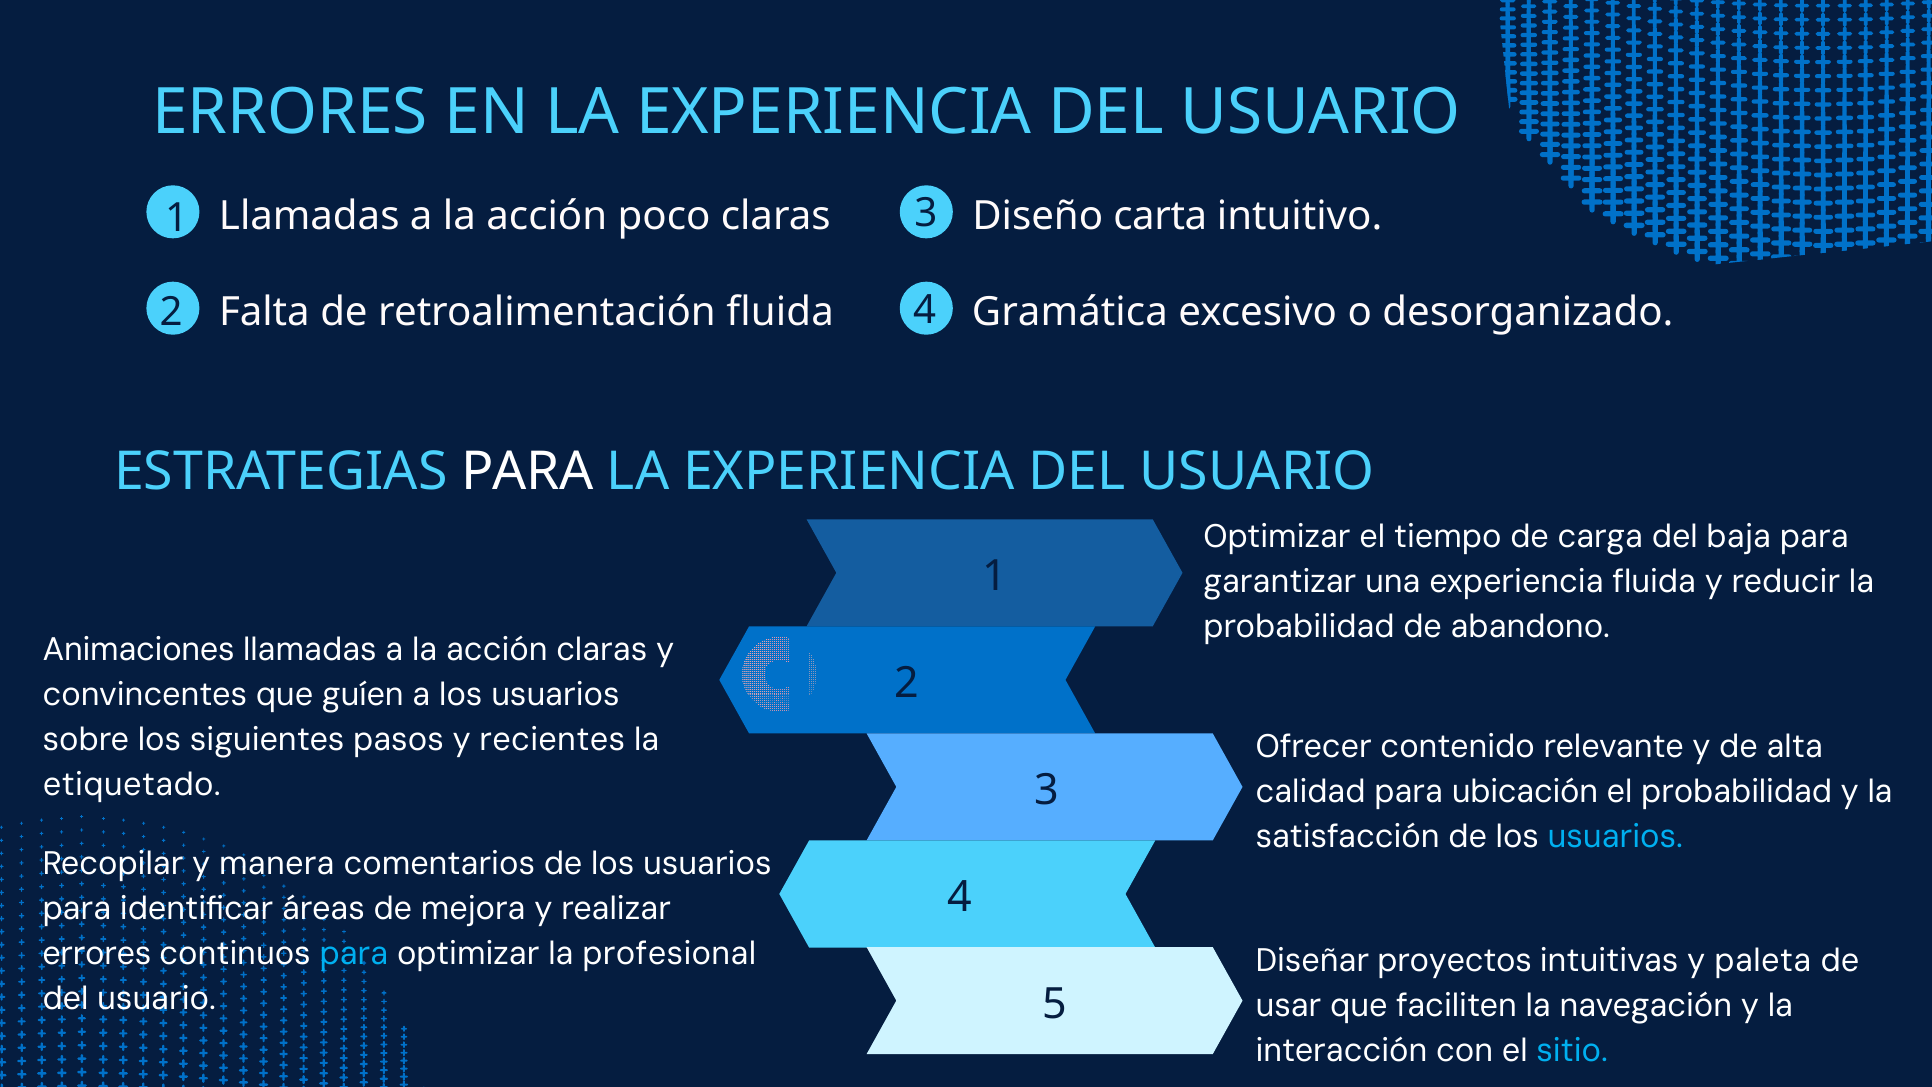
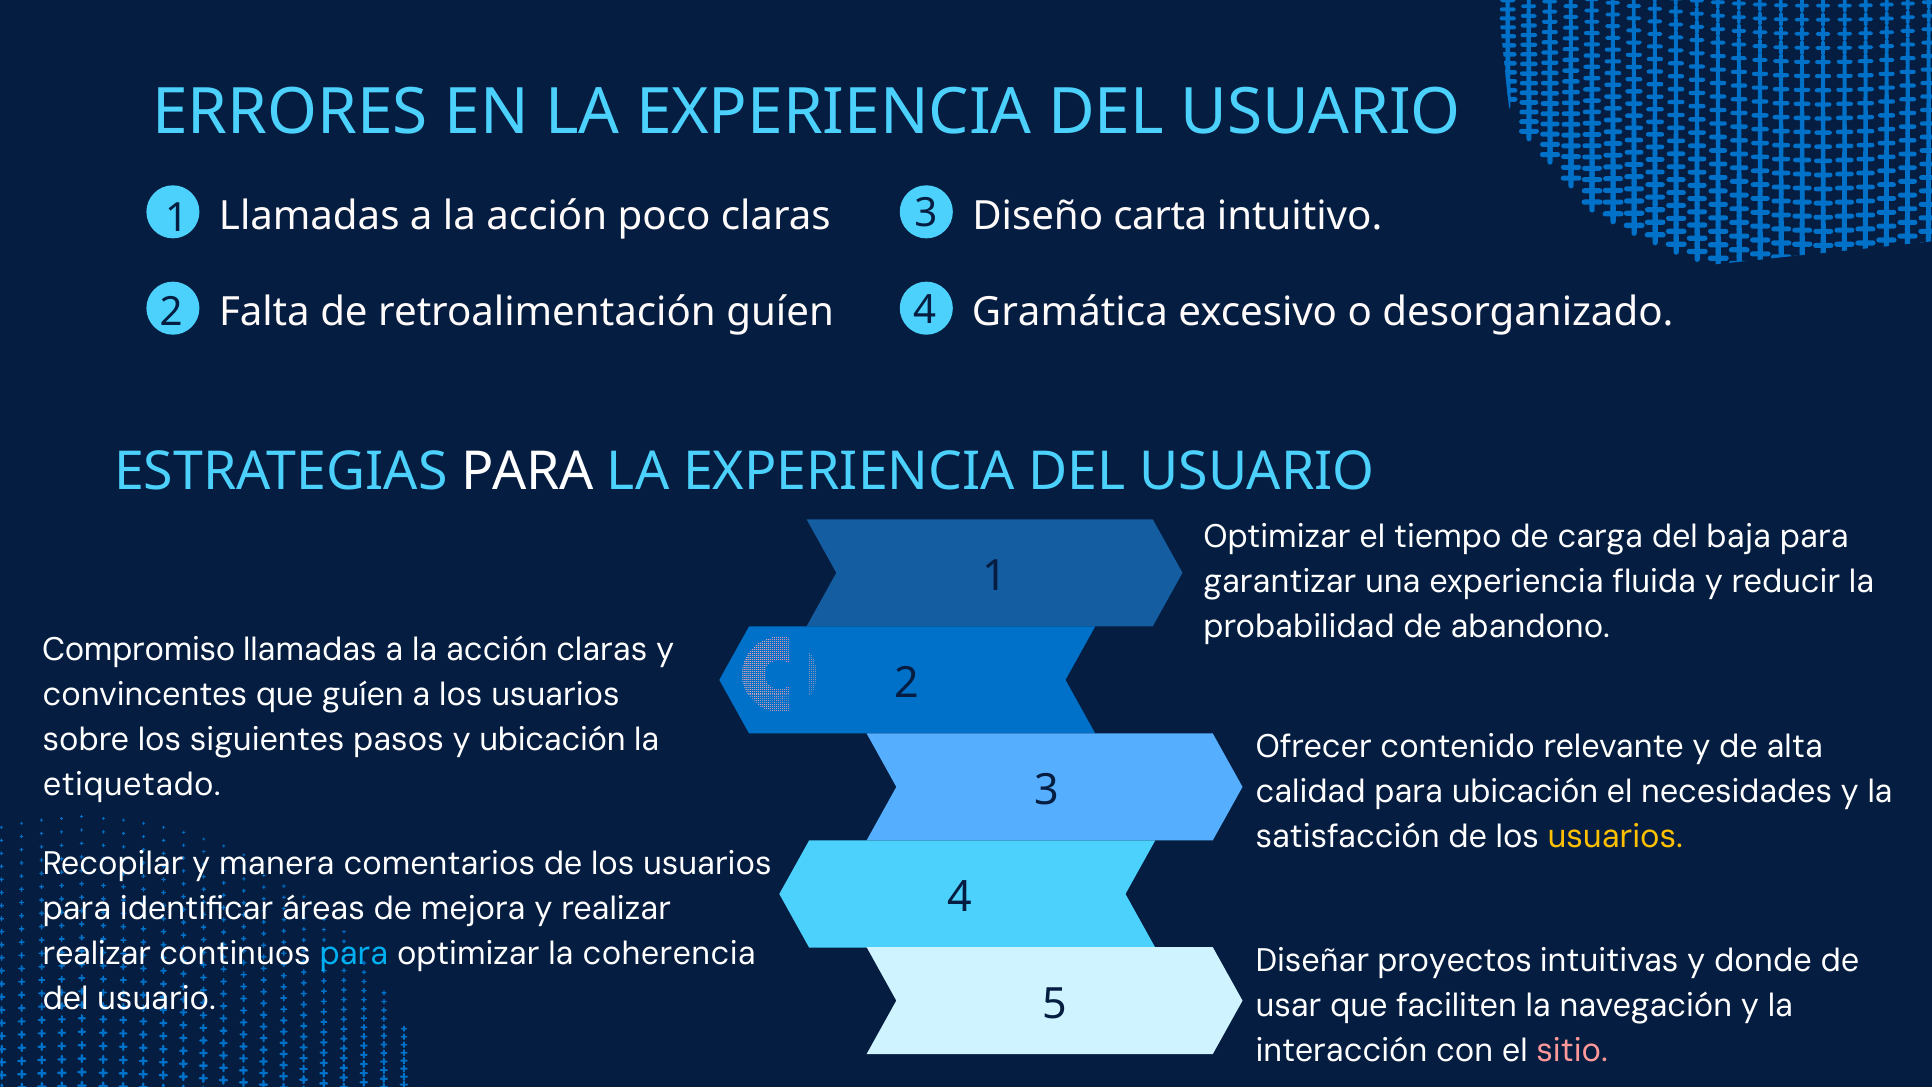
retroalimentación fluida: fluida -> guíen (780, 312)
Animaciones: Animaciones -> Compromiso (139, 650)
y recientes: recientes -> ubicación (553, 740)
el probabilidad: probabilidad -> necesidades (1737, 792)
usuarios colour: light blue -> yellow (1615, 837)
errores: errores -> realizar (97, 954)
profesional: profesional -> coherencia (669, 954)
paleta: paleta -> donde (1763, 961)
sitio colour: light blue -> pink (1572, 1051)
